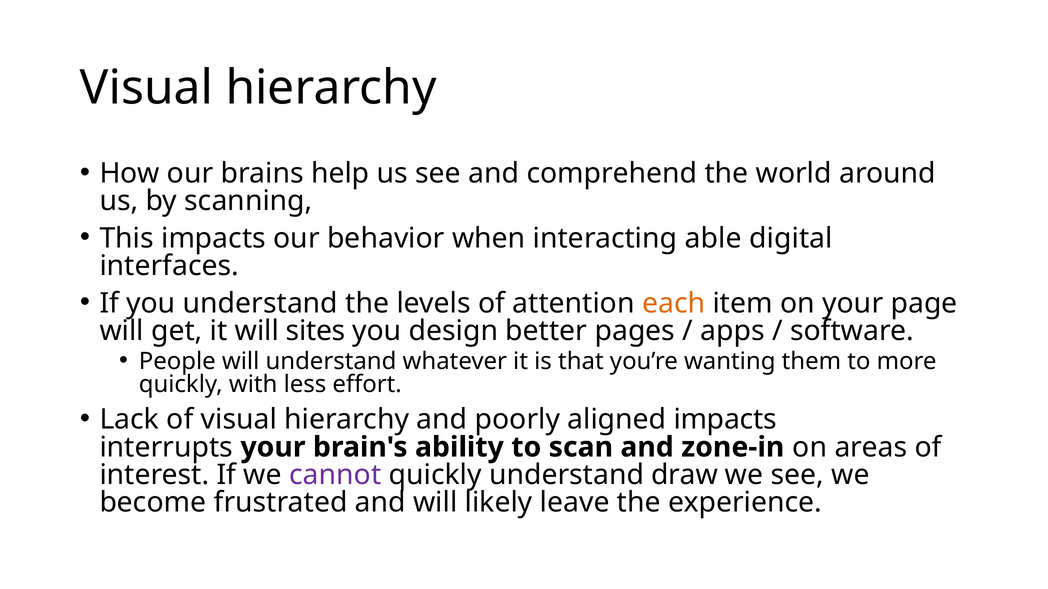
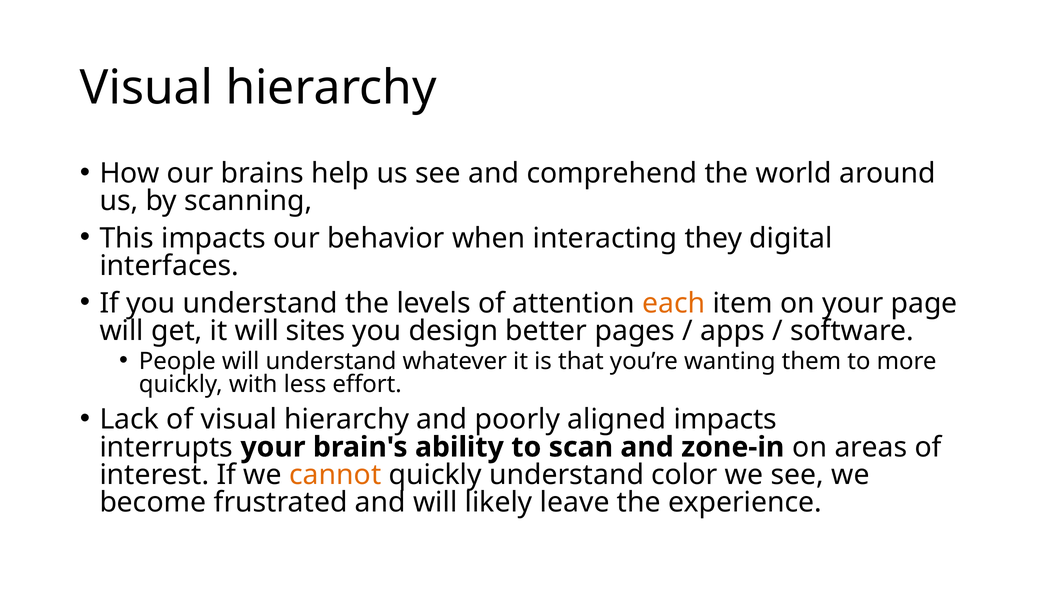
able: able -> they (713, 239)
cannot colour: purple -> orange (335, 475)
draw: draw -> color (685, 475)
